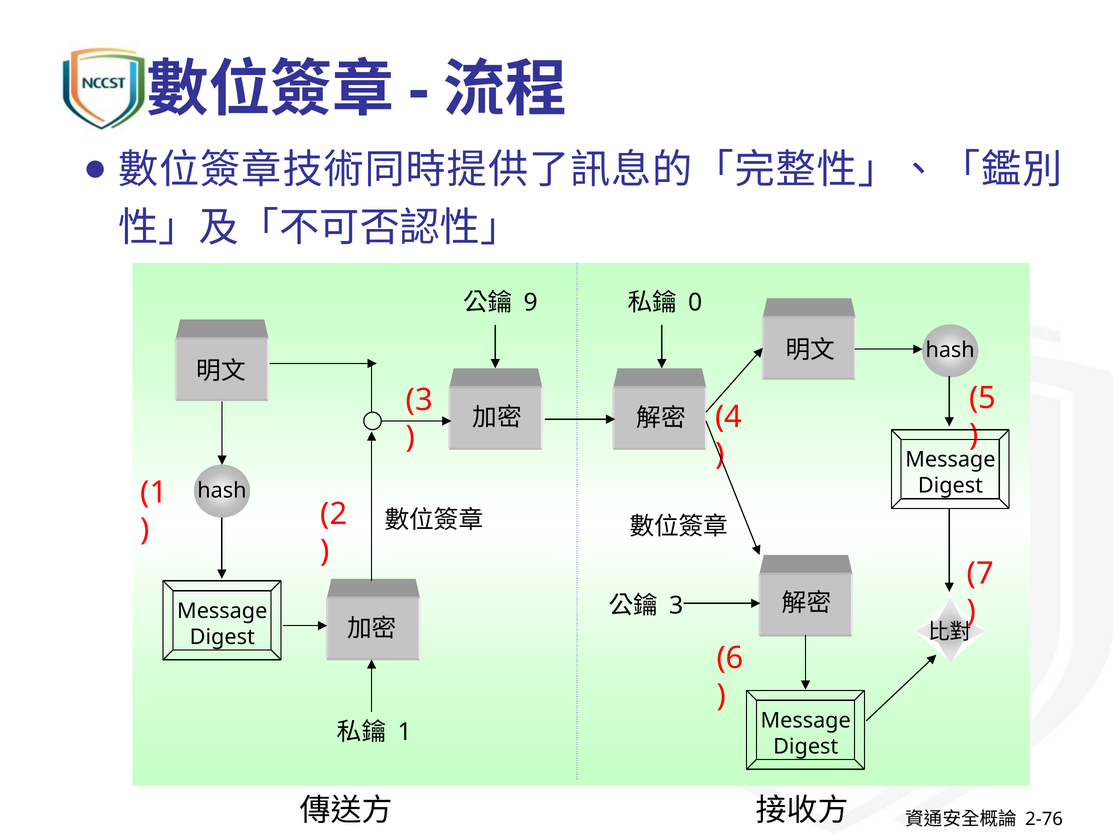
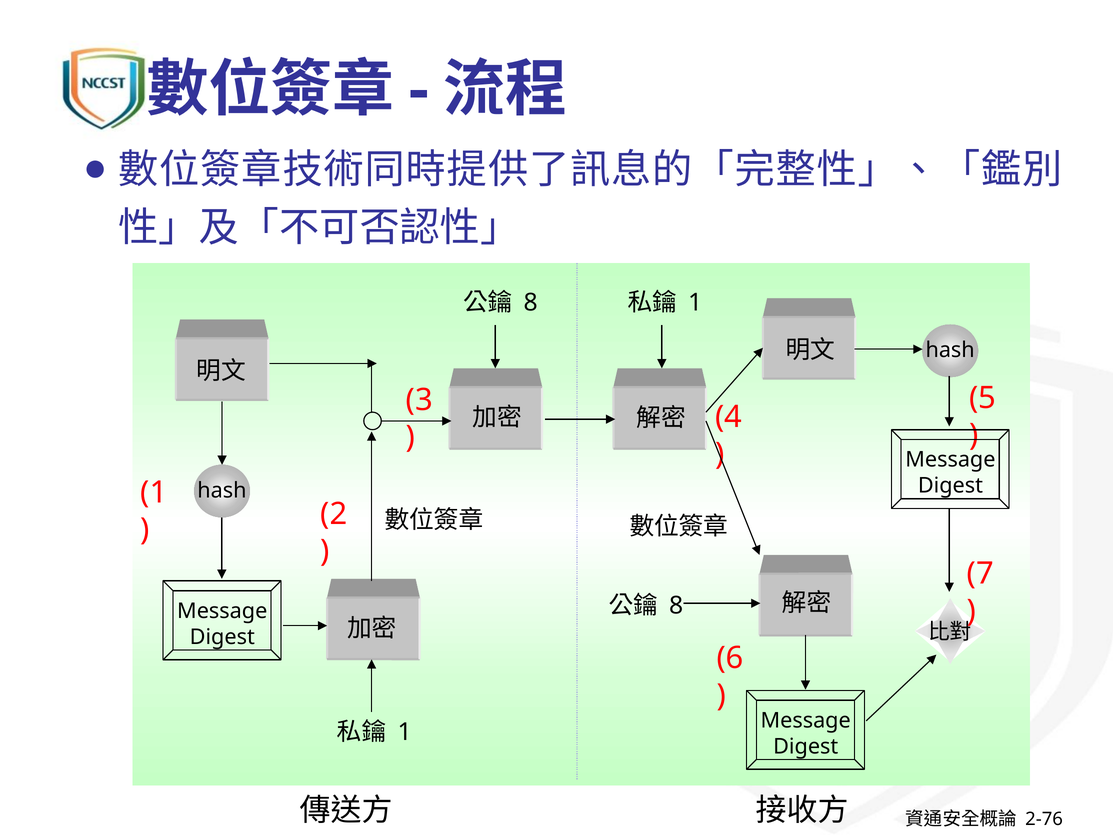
9: 9 -> 8 (531, 302)
0: 0 -> 1 (696, 302)
3: 3 -> 8 (676, 605)
